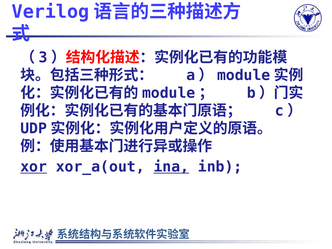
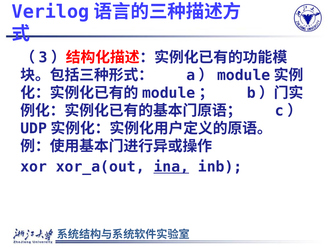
xor underline: present -> none (34, 167)
